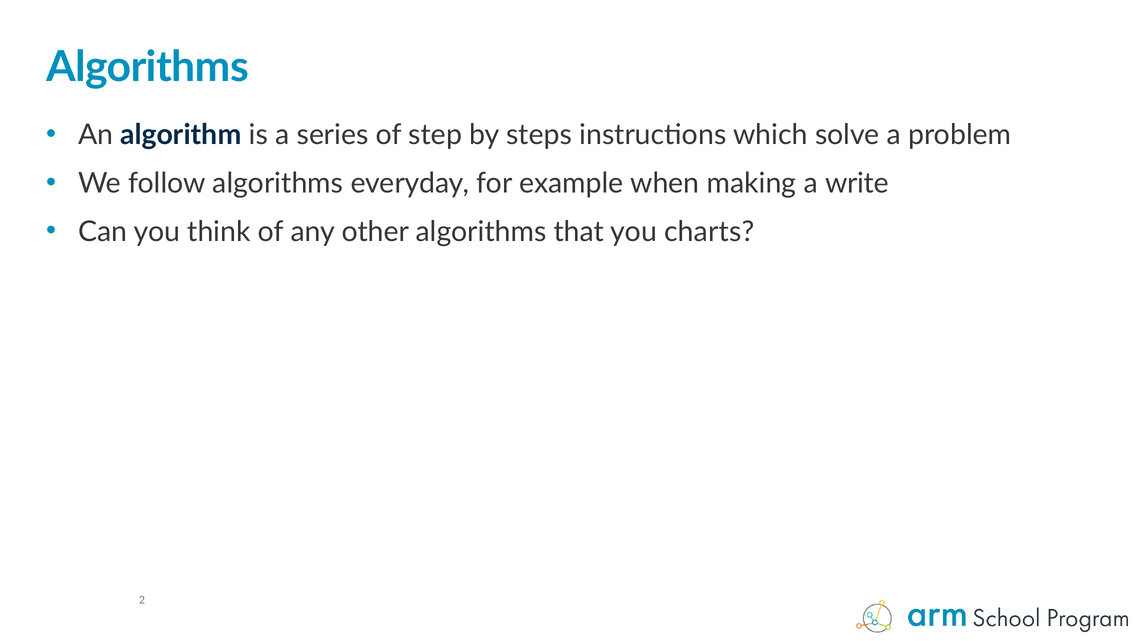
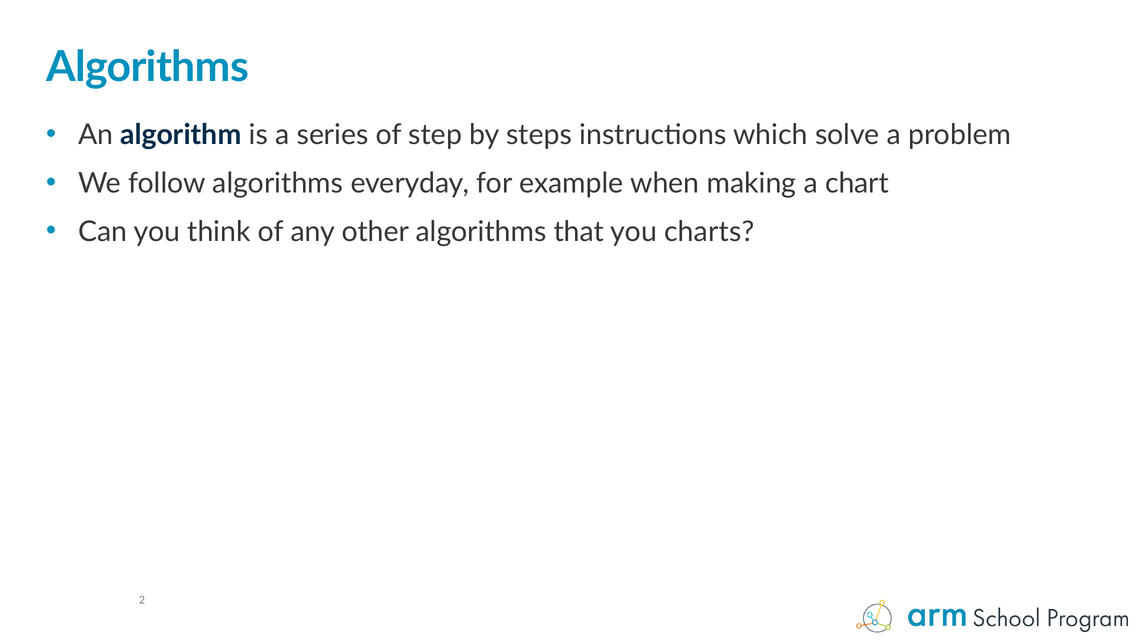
write: write -> chart (857, 183)
